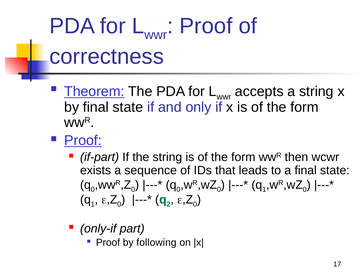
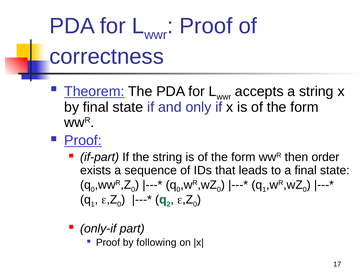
wcwr: wcwr -> order (325, 157)
